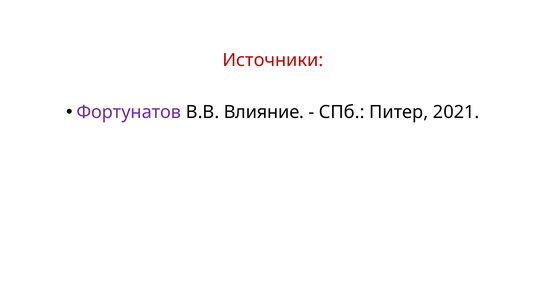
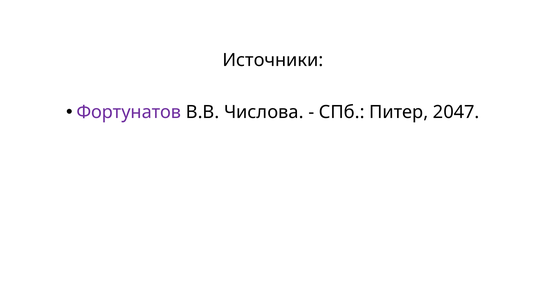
Источники colour: red -> black (273, 60)
Влияние: Влияние -> Числова (264, 112)
2021: 2021 -> 2047 (456, 112)
